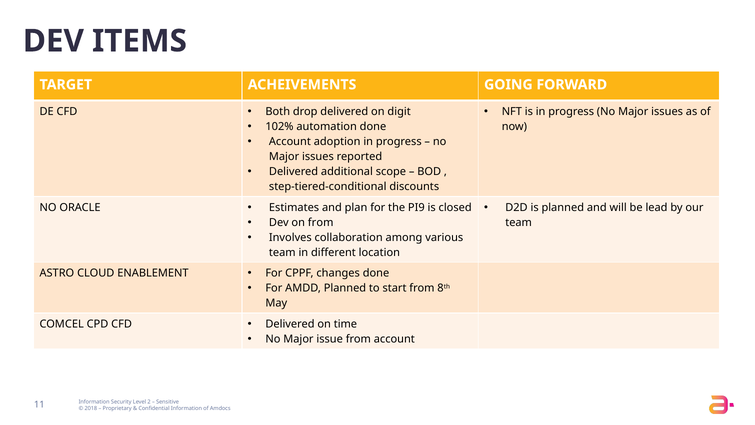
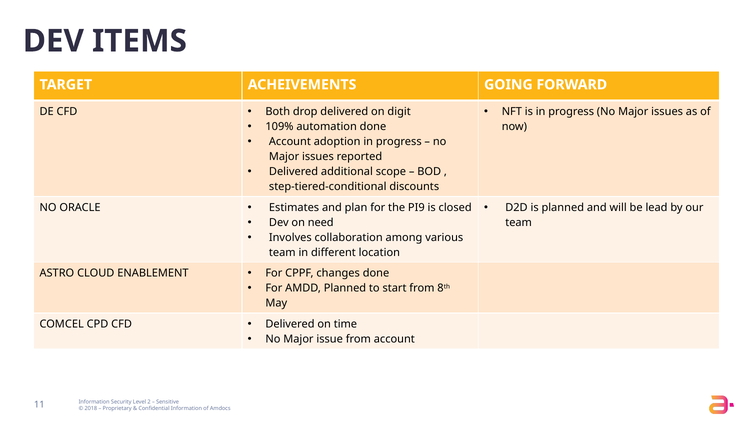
102%: 102% -> 109% (279, 127)
on from: from -> need (321, 222)
